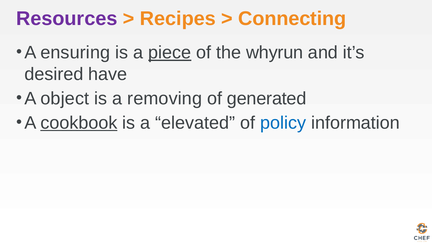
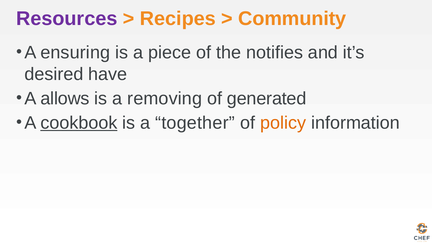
Connecting: Connecting -> Community (292, 19)
piece underline: present -> none (170, 53)
whyrun: whyrun -> notifies (275, 53)
object: object -> allows (65, 98)
elevated: elevated -> together (195, 123)
policy colour: blue -> orange (283, 123)
